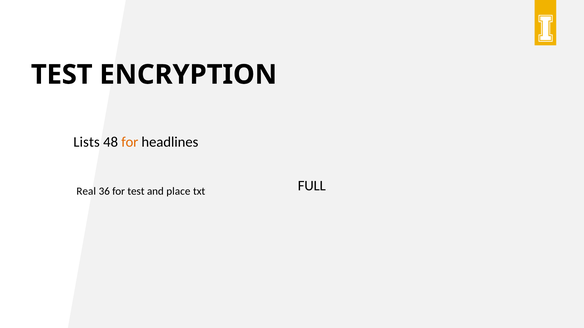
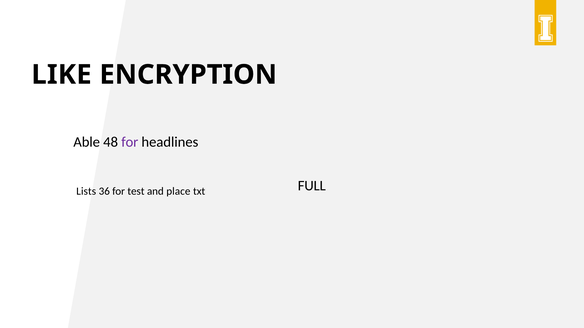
TEST: TEST -> LIKE (61, 75)
Lists: Lists -> Able (87, 142)
for colour: orange -> purple (130, 142)
Real: Real -> Lists (86, 192)
